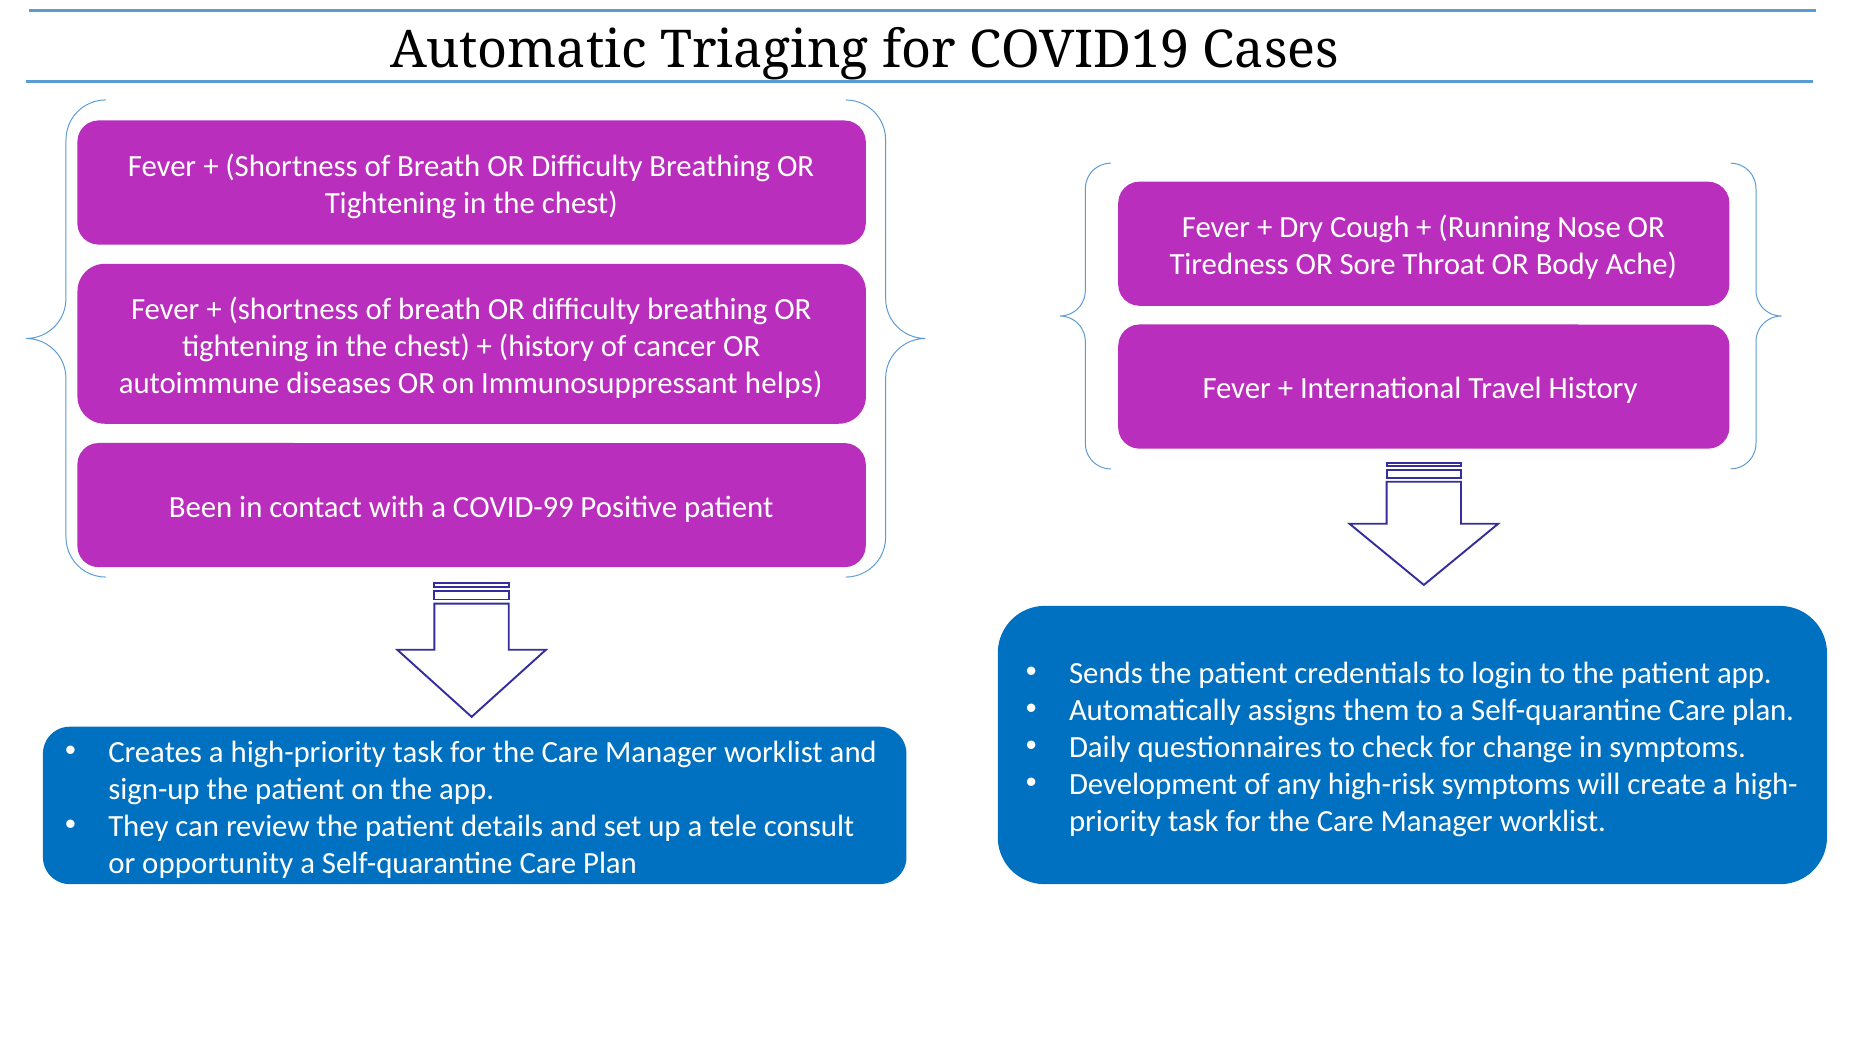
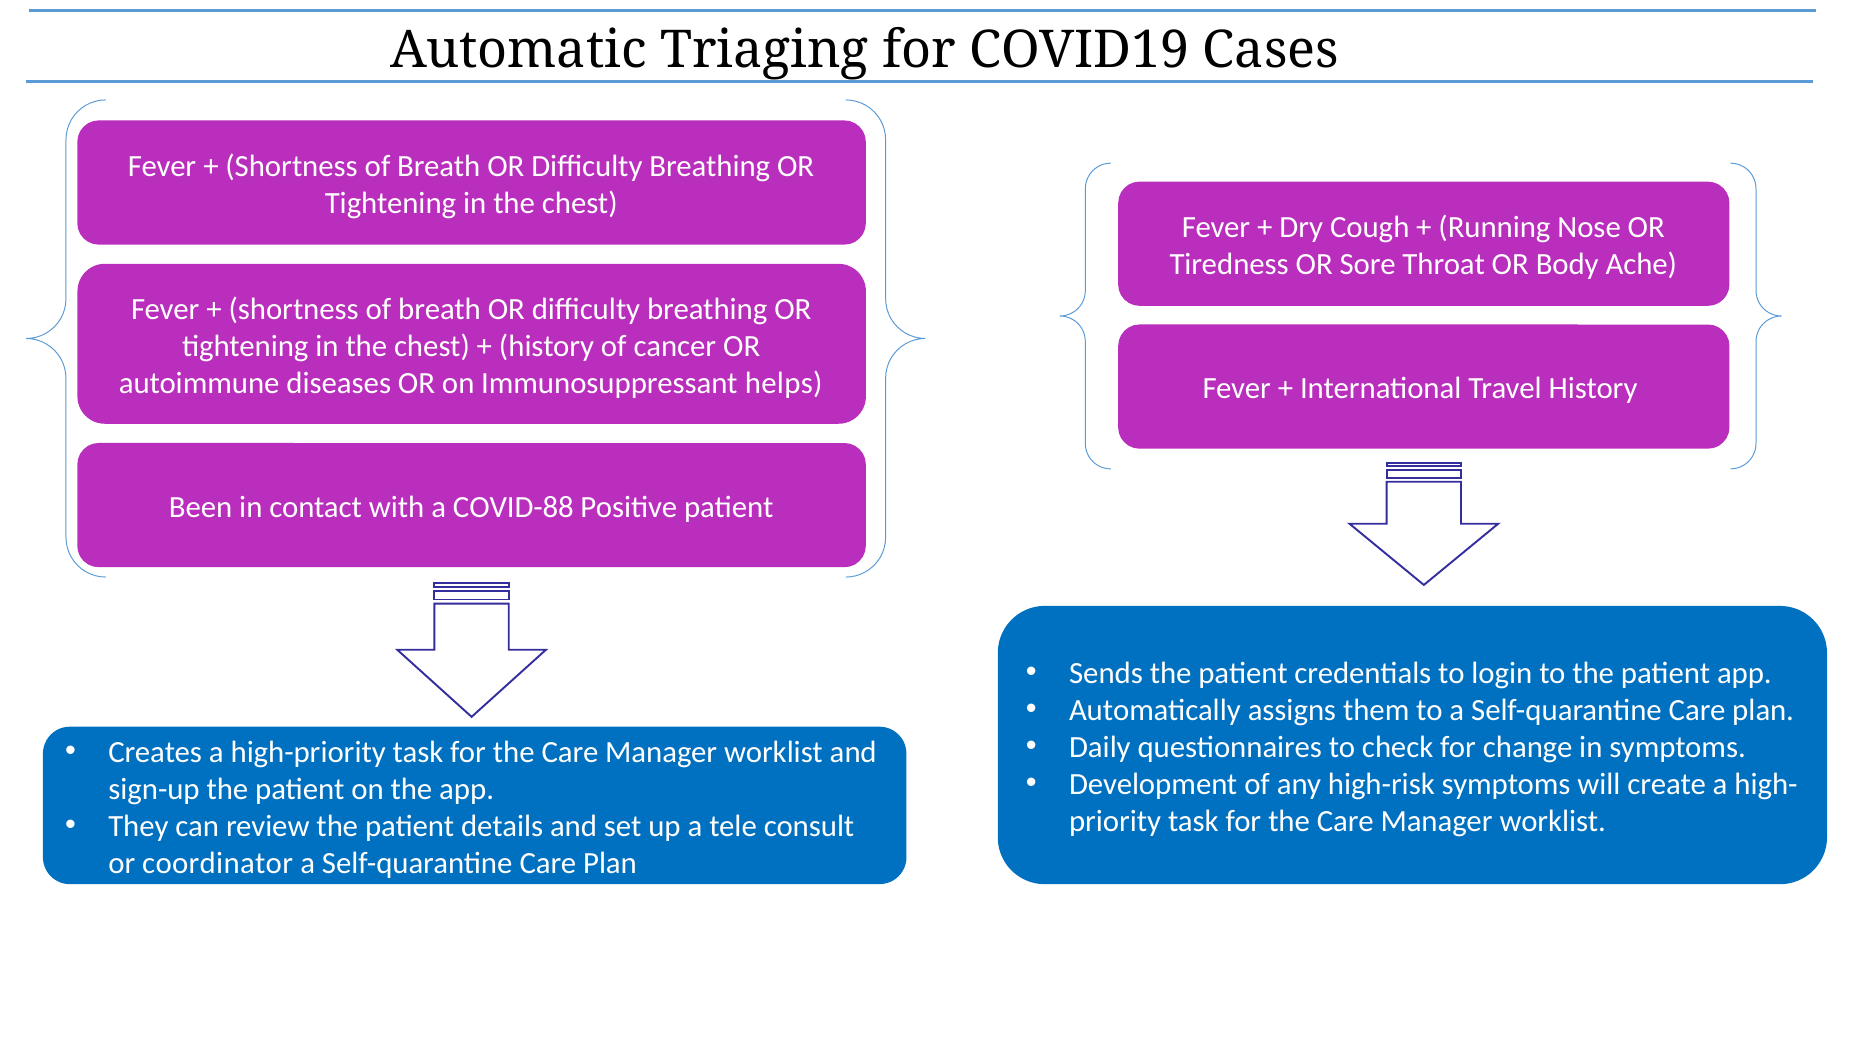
COVID-99: COVID-99 -> COVID-88 (513, 507)
opportunity: opportunity -> coordinator (218, 863)
